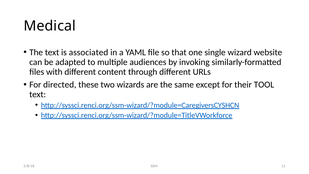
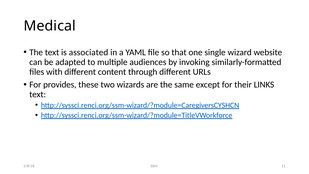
directed: directed -> provides (60, 85)
TOOL: TOOL -> LINKS (264, 85)
